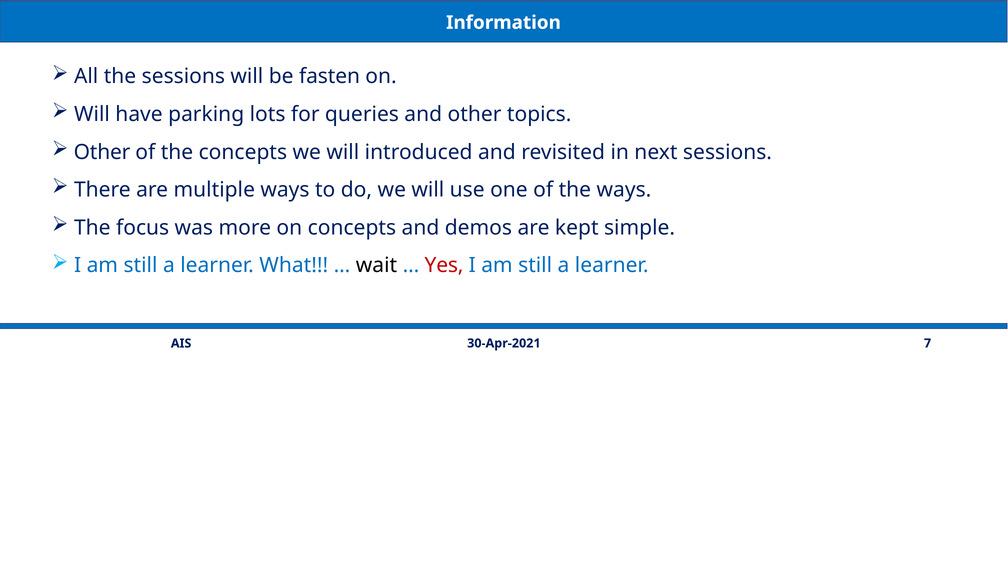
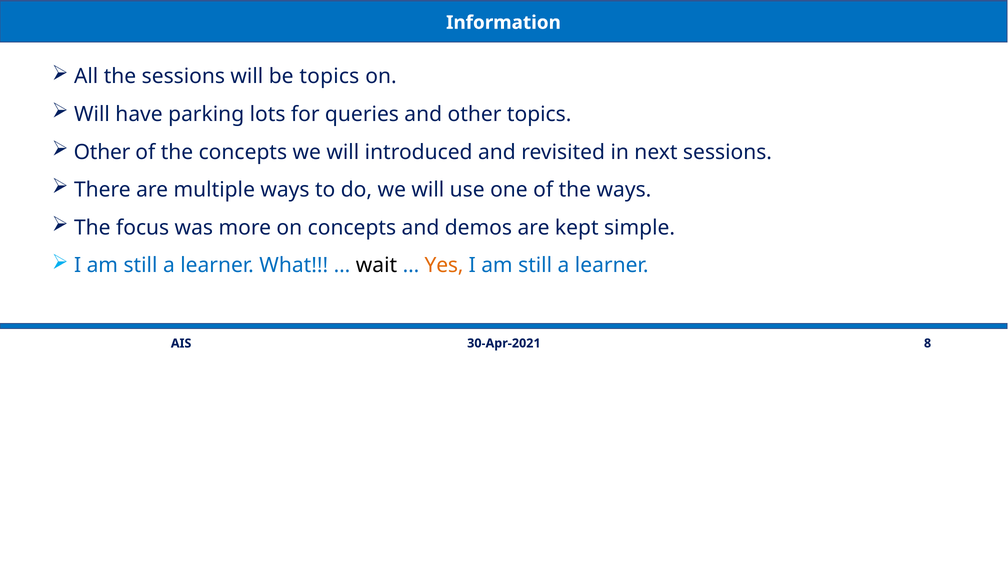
be fasten: fasten -> topics (329, 76)
Yes colour: red -> orange (444, 265)
7: 7 -> 8 (928, 343)
